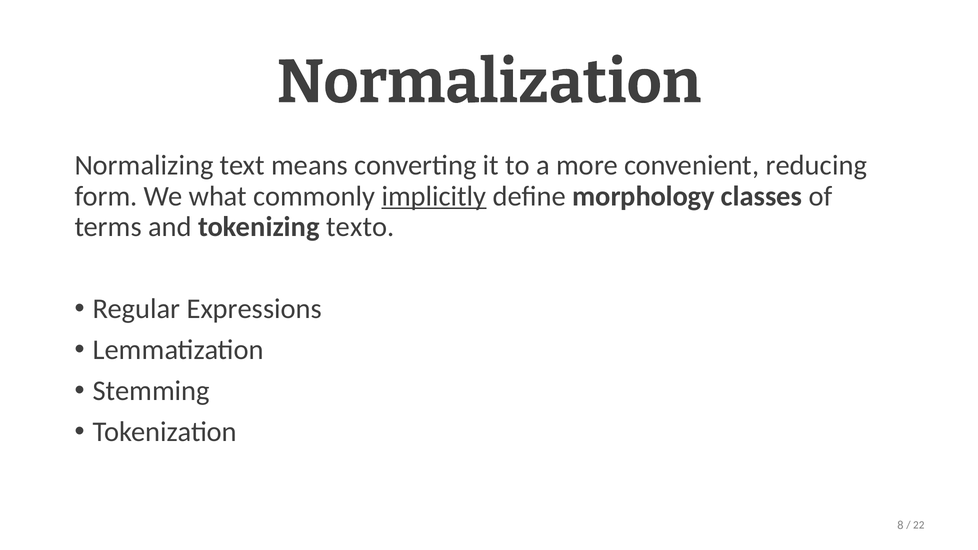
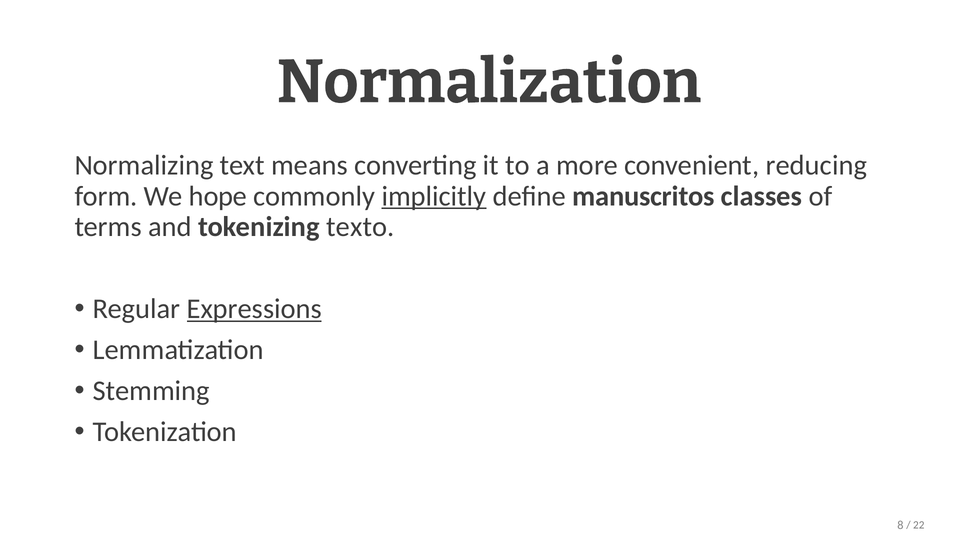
what: what -> hope (218, 196)
morphology: morphology -> manuscritos (644, 196)
Expressions underline: none -> present (254, 309)
